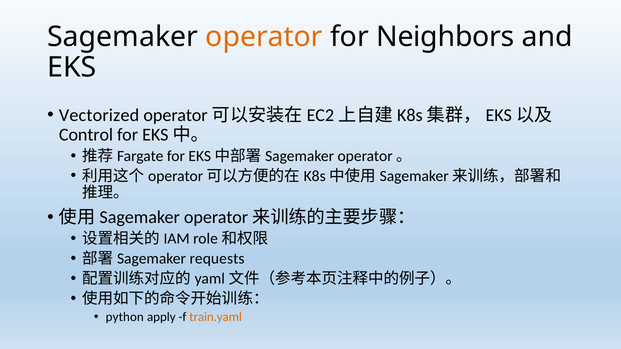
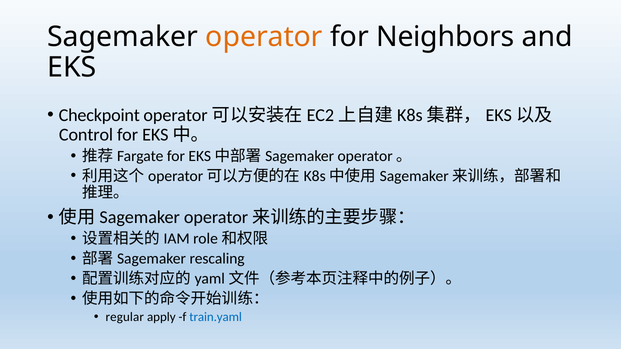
Vectorized: Vectorized -> Checkpoint (99, 115)
requests: requests -> rescaling (217, 259)
python: python -> regular (125, 317)
train.yaml colour: orange -> blue (216, 317)
